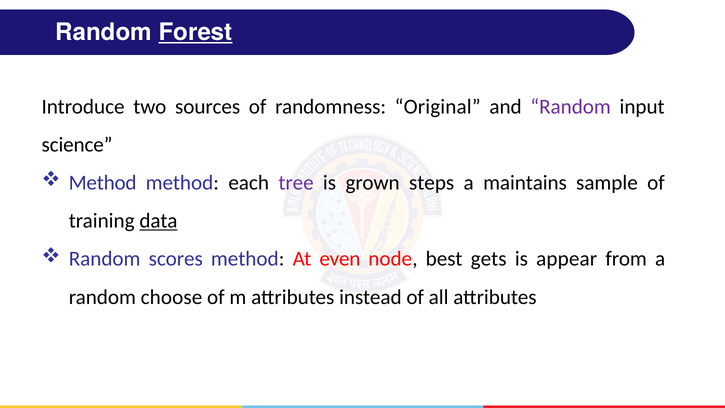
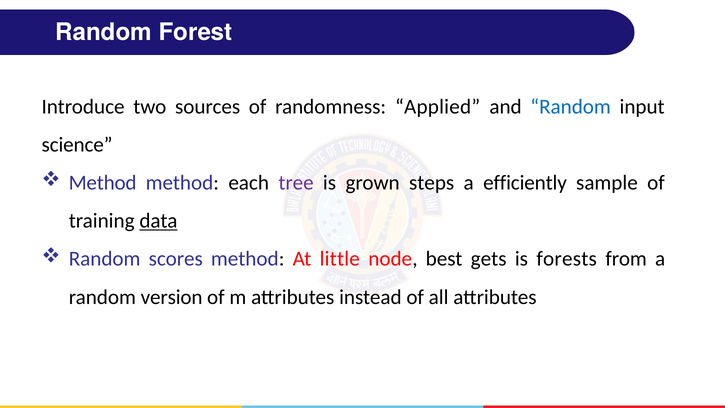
Forest underline: present -> none (196, 32)
Original: Original -> Applied (438, 107)
Random colour: purple -> blue (571, 107)
maintains: maintains -> efficiently (525, 183)
even: even -> little (340, 259)
appear: appear -> forests (567, 259)
choose: choose -> version (172, 297)
